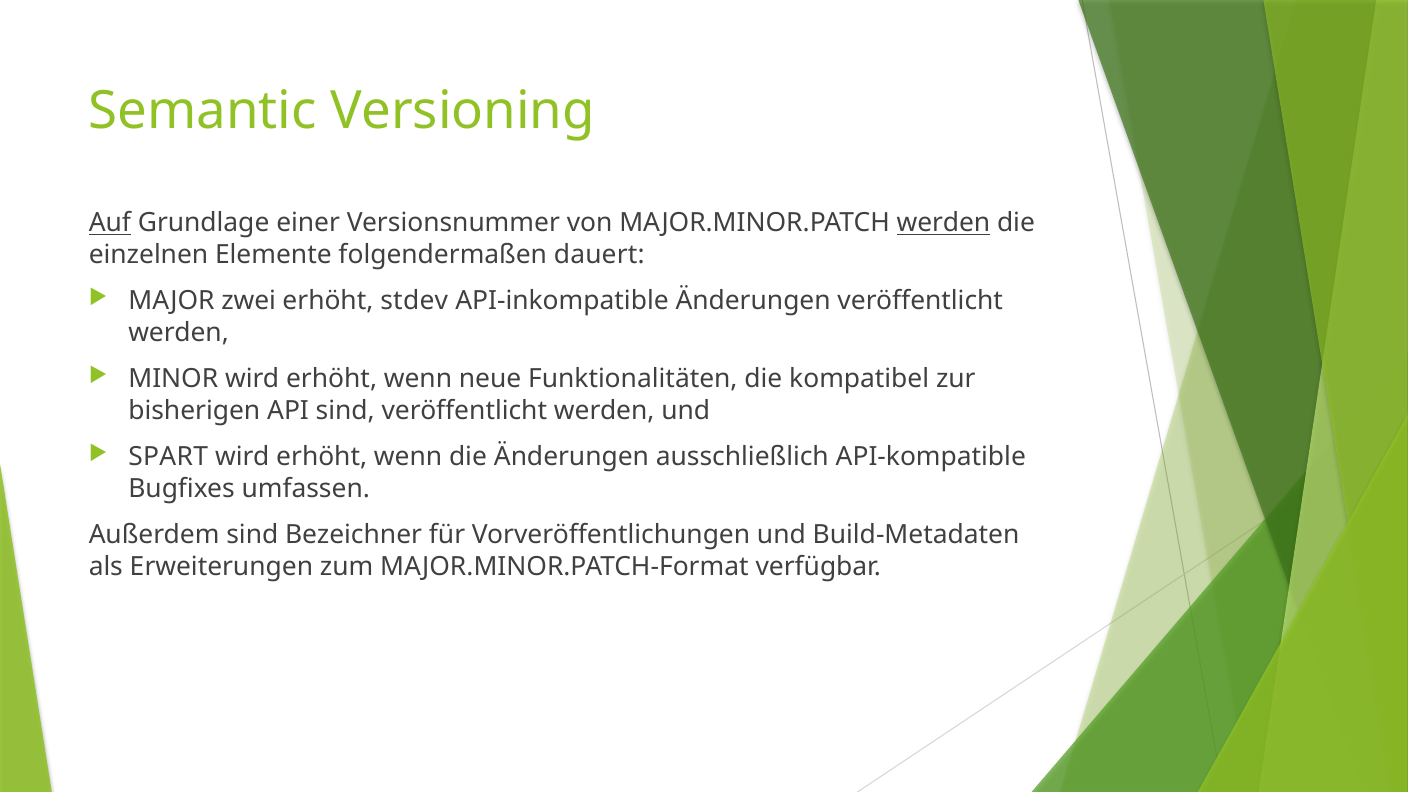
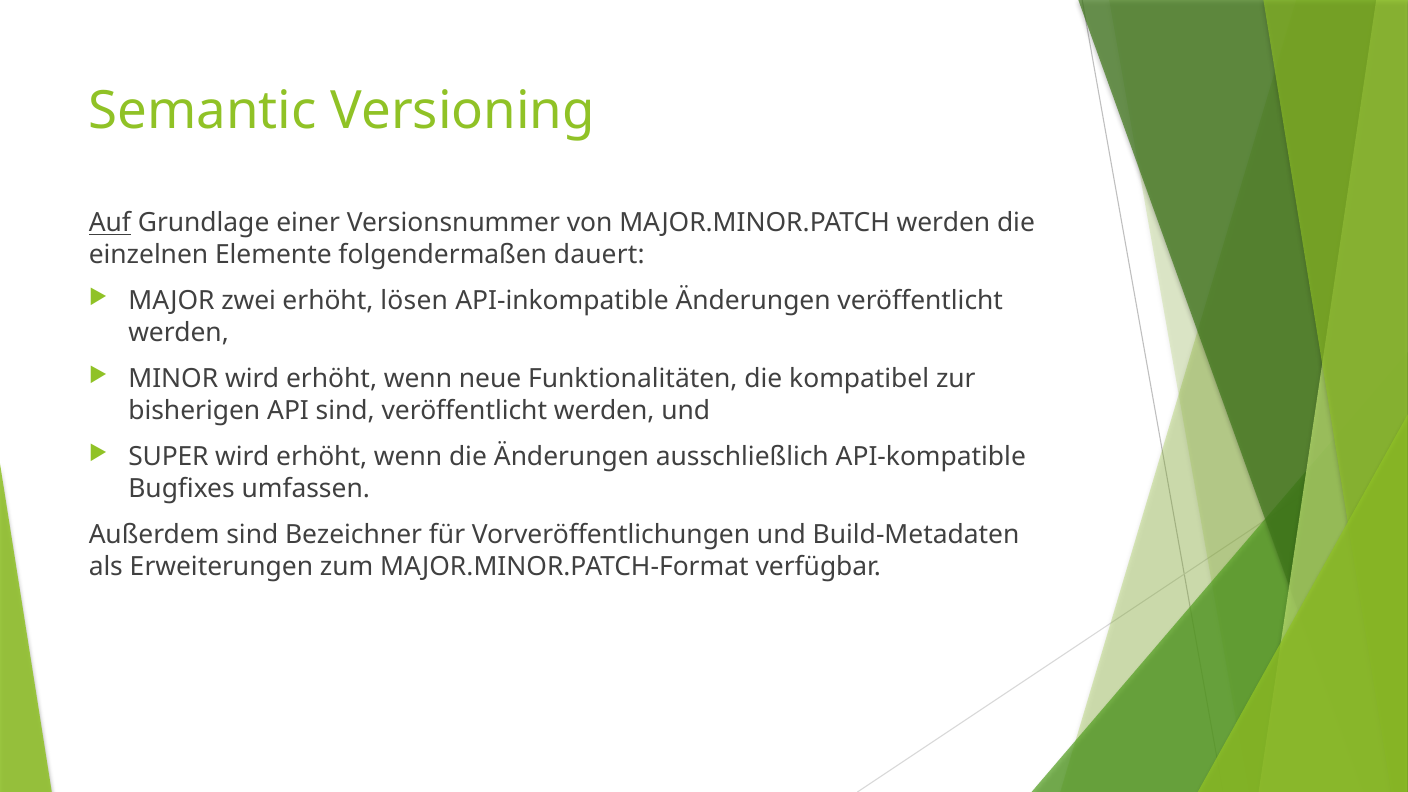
werden underline: present -> none (943, 223)
stdev: stdev -> lösen (414, 301)
SPART: SPART -> SUPER (168, 457)
